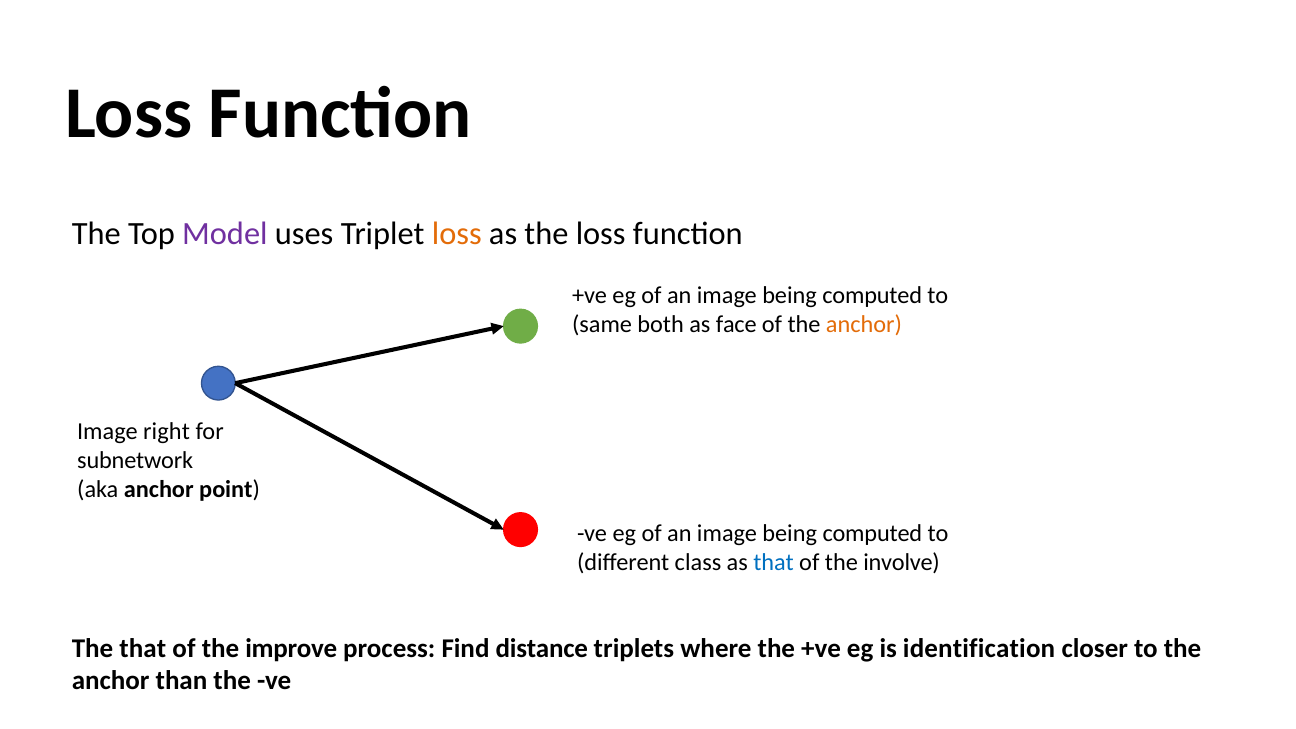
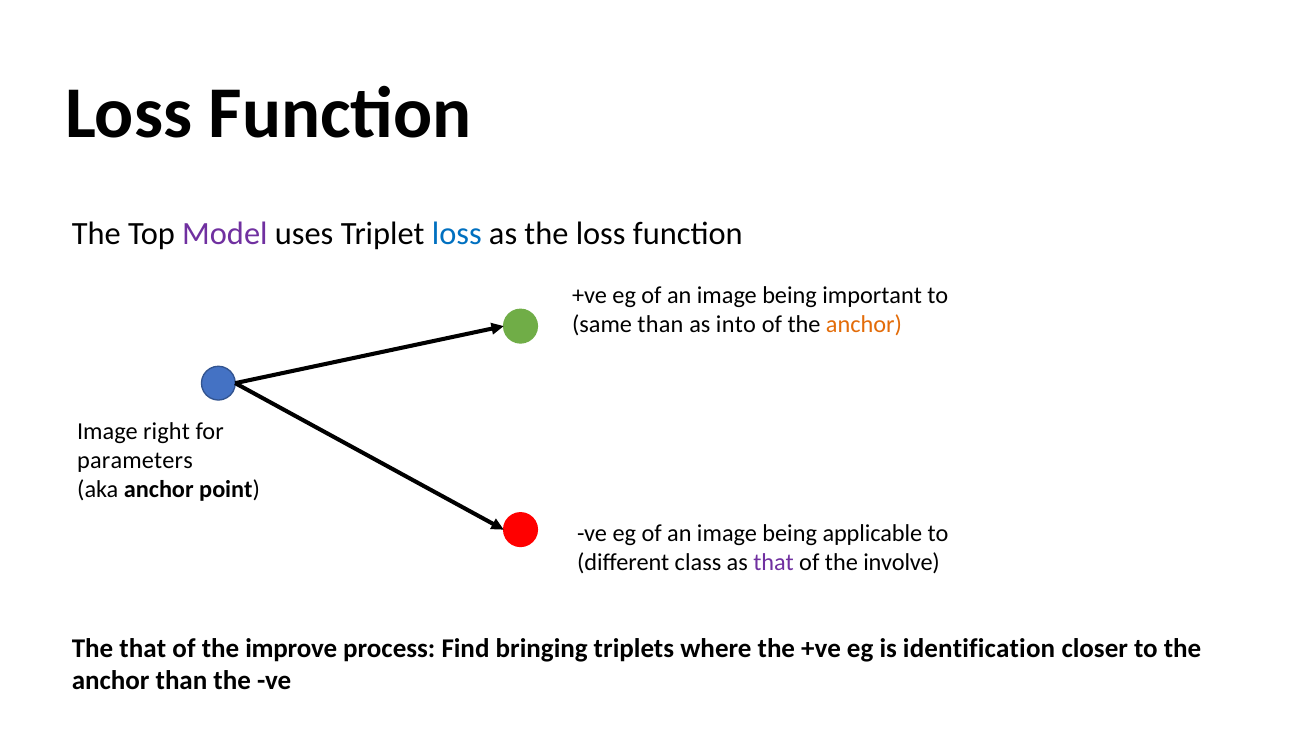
loss colour: orange -> blue (457, 234)
computed: computed -> important (872, 296)
same both: both -> than (660, 325)
face: face -> into (736, 325)
subnetwork: subnetwork -> parameters (135, 460)
computed: computed -> applicable (872, 534)
that colour: blue -> purple (774, 563)
distance: distance -> bringing (542, 648)
